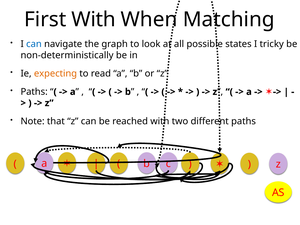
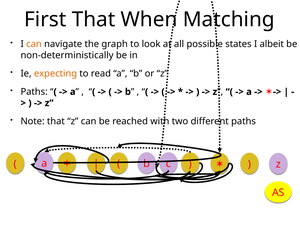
First With: With -> That (94, 20)
can colour: blue -> orange (34, 44)
tricky: tricky -> albeit (272, 44)
